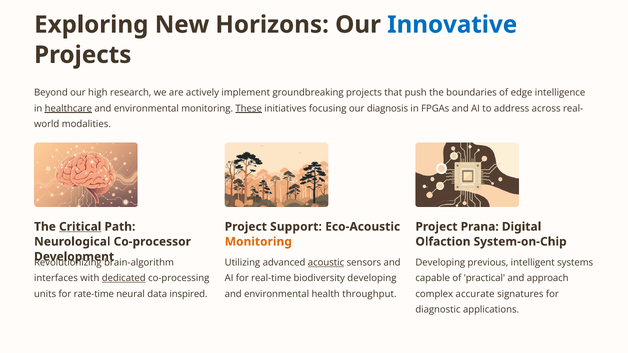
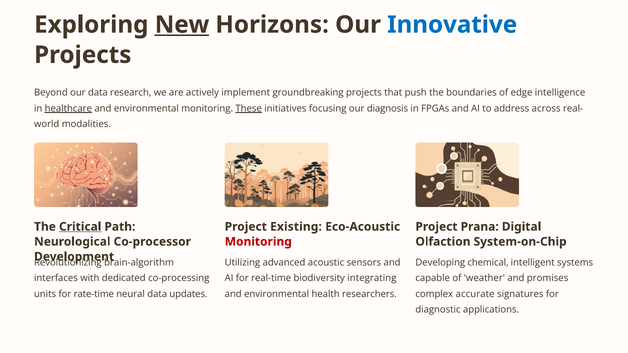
New underline: none -> present (182, 25)
our high: high -> data (98, 93)
Support: Support -> Existing (296, 227)
Monitoring colour: orange -> red (258, 242)
acoustic underline: present -> none (326, 263)
previous: previous -> chemical (488, 263)
practical: practical -> weather (484, 279)
approach: approach -> promises (548, 279)
dedicated underline: present -> none (124, 279)
biodiversity developing: developing -> integrating (372, 279)
inspired: inspired -> updates (188, 294)
throughput: throughput -> researchers (369, 294)
